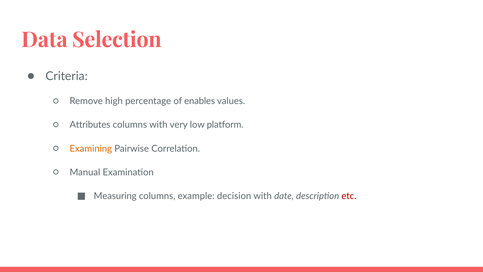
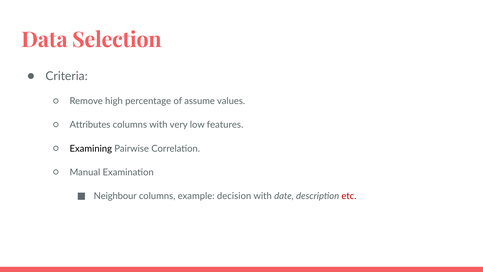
enables: enables -> assume (200, 101)
platform: platform -> features (225, 125)
Examining colour: orange -> black (91, 148)
Measuring: Measuring -> Neighbour (115, 196)
